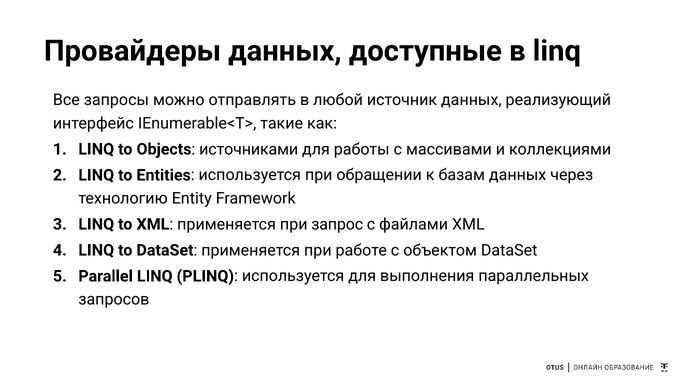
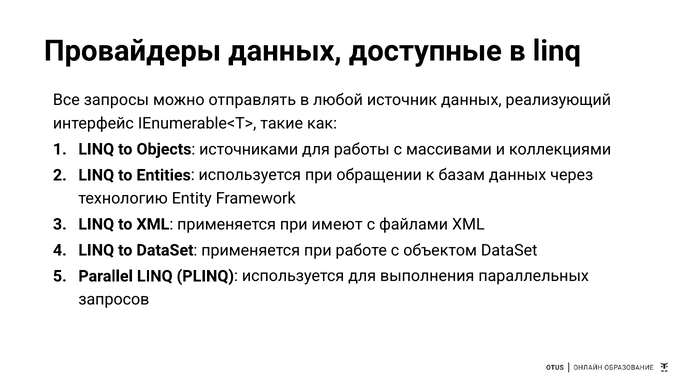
запрос: запрос -> имеют (337, 224)
